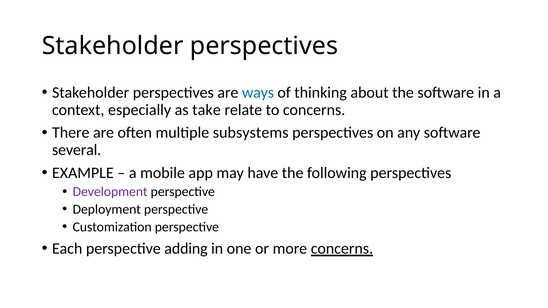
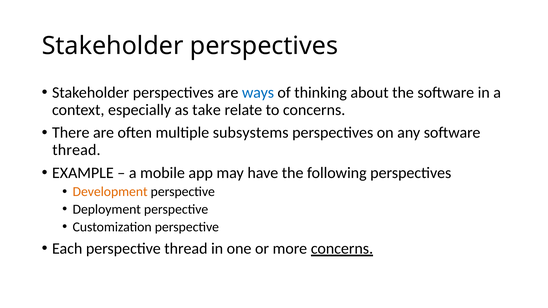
several: several -> thread (76, 150)
Development colour: purple -> orange (110, 192)
perspective adding: adding -> thread (186, 249)
